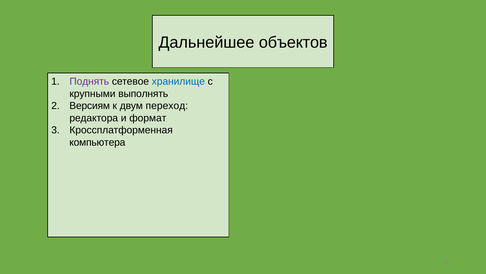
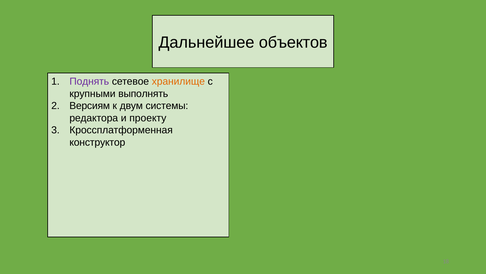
хранилище colour: blue -> orange (178, 81)
переход: переход -> системы (167, 106)
формат: формат -> проекту (148, 118)
компьютера: компьютера -> конструктор (97, 142)
